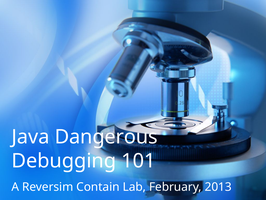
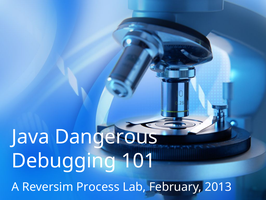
Contain: Contain -> Process (98, 187)
